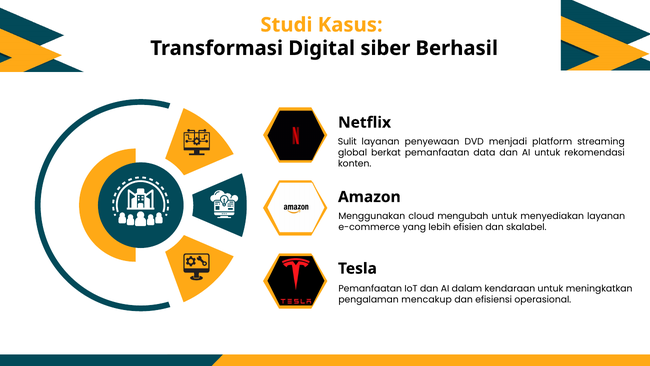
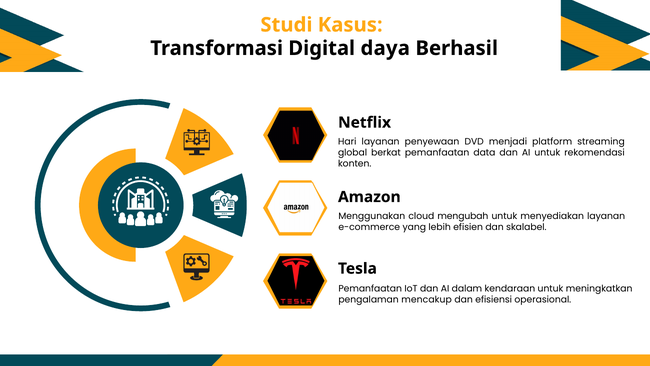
siber: siber -> daya (385, 48)
Sulit: Sulit -> Hari (347, 141)
